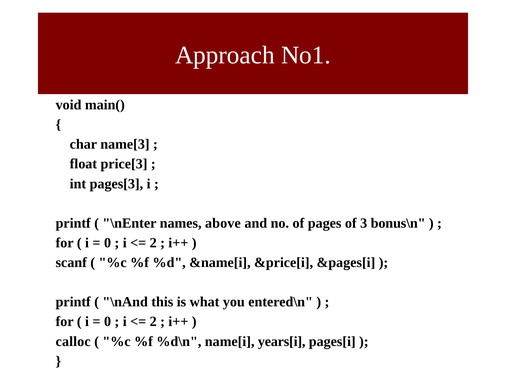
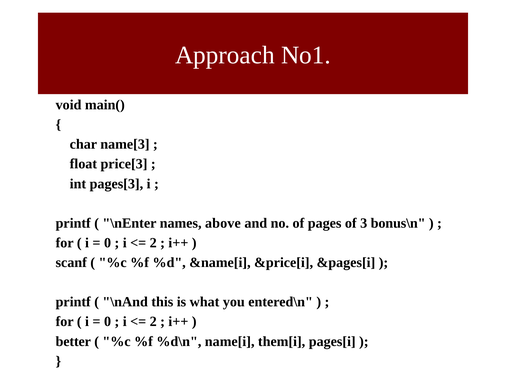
calloc: calloc -> better (73, 341)
years[i: years[i -> them[i (282, 341)
